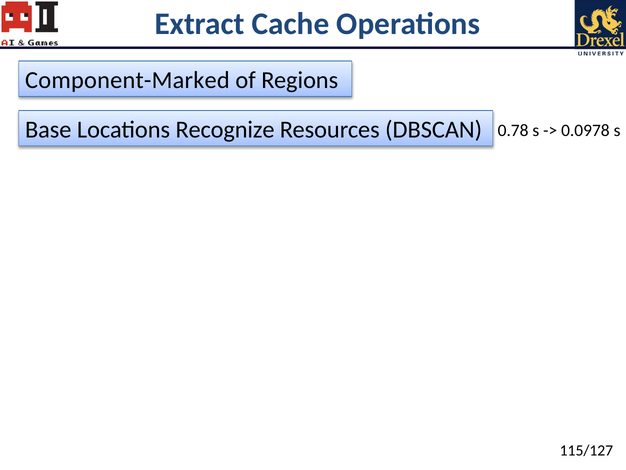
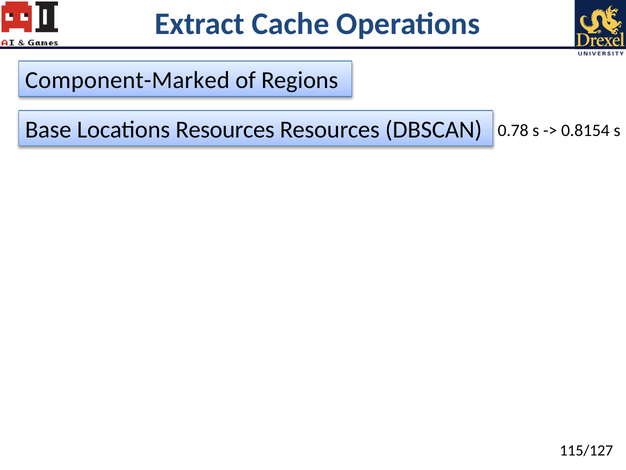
Locations Recognize: Recognize -> Resources (225, 130)
0.0978: 0.0978 -> 0.8154 (585, 130)
